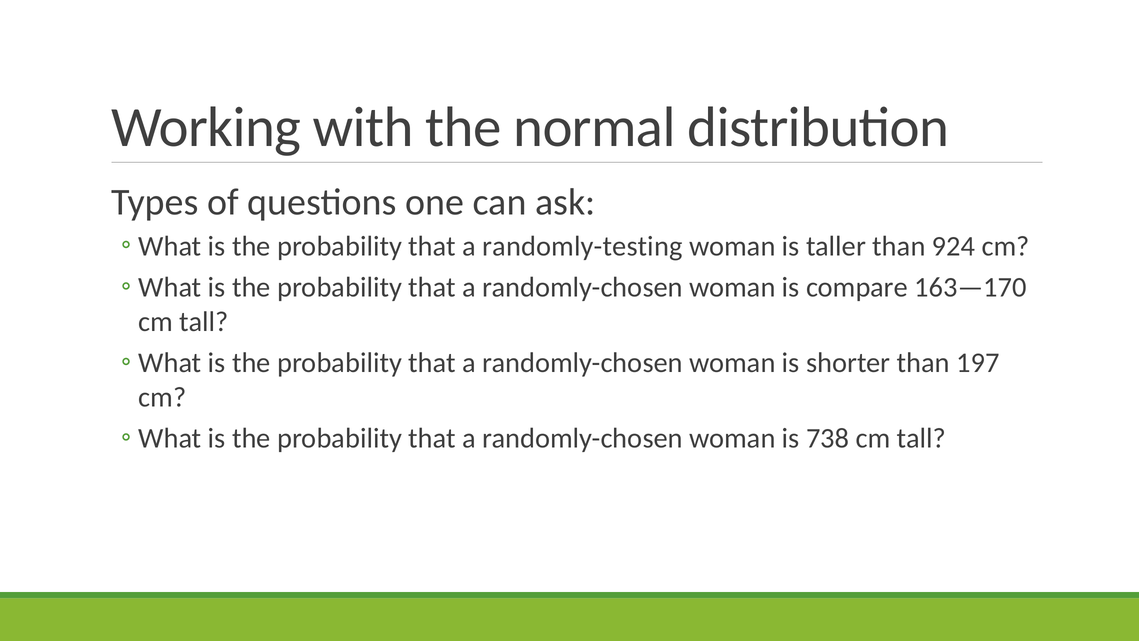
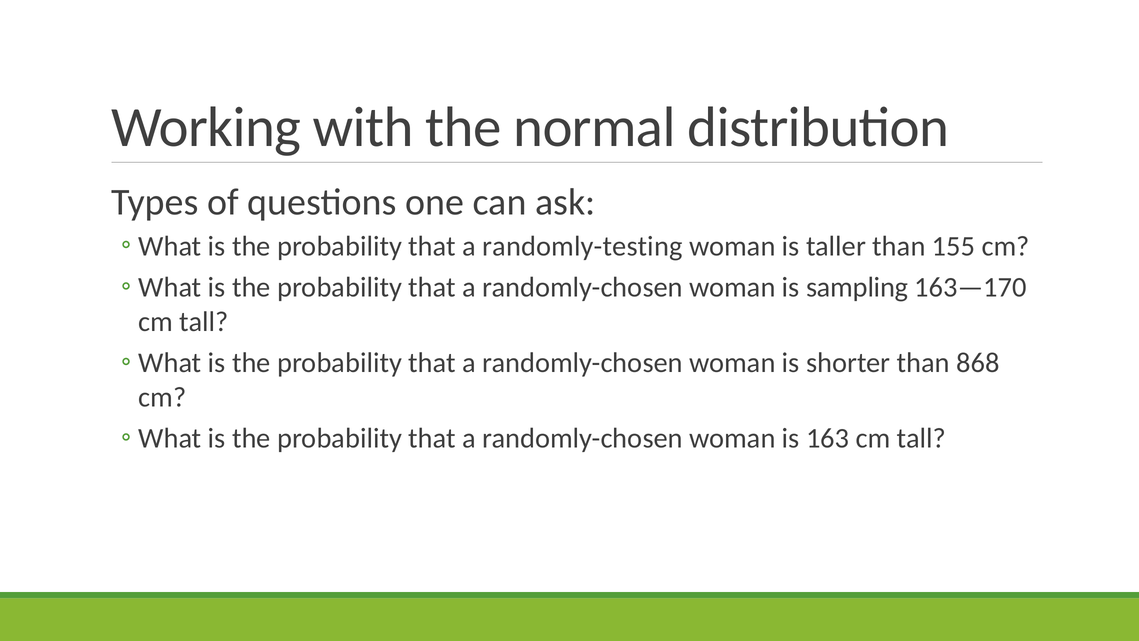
924: 924 -> 155 (954, 246)
compare: compare -> sampling (857, 287)
197: 197 -> 868 (978, 363)
738: 738 -> 163 (828, 438)
